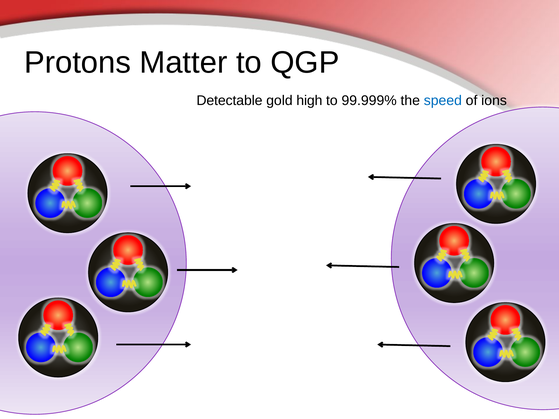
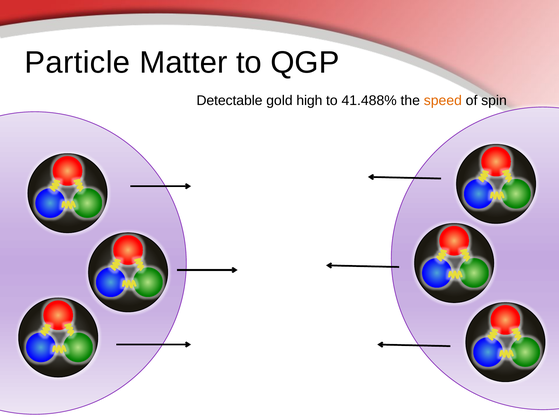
Protons: Protons -> Particle (77, 63)
99.999%: 99.999% -> 41.488% (369, 101)
speed colour: blue -> orange (443, 101)
ions: ions -> spin (494, 101)
